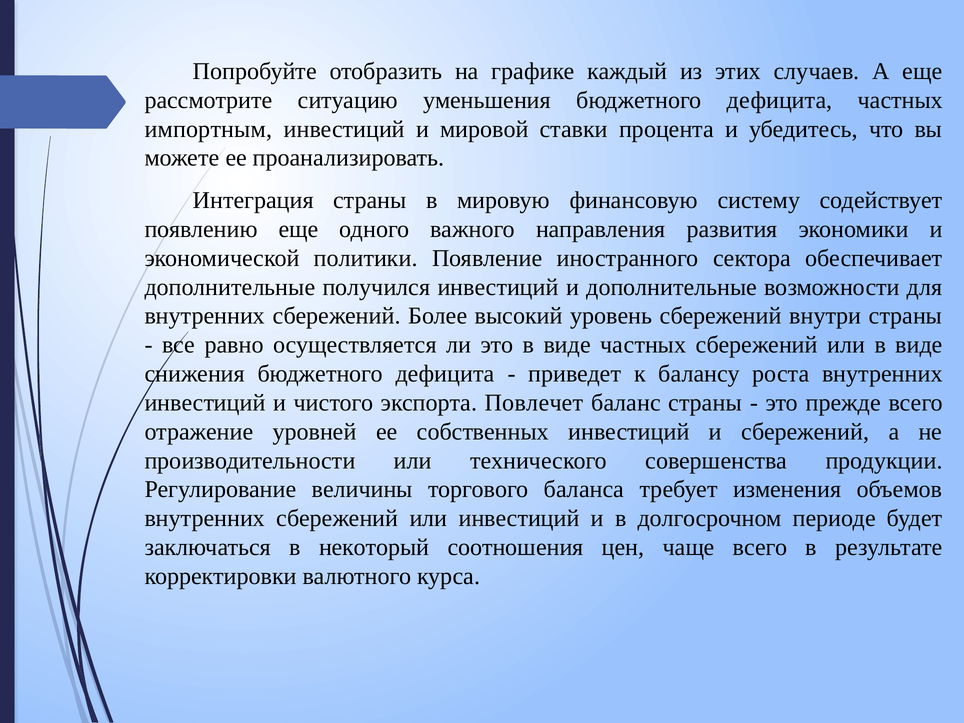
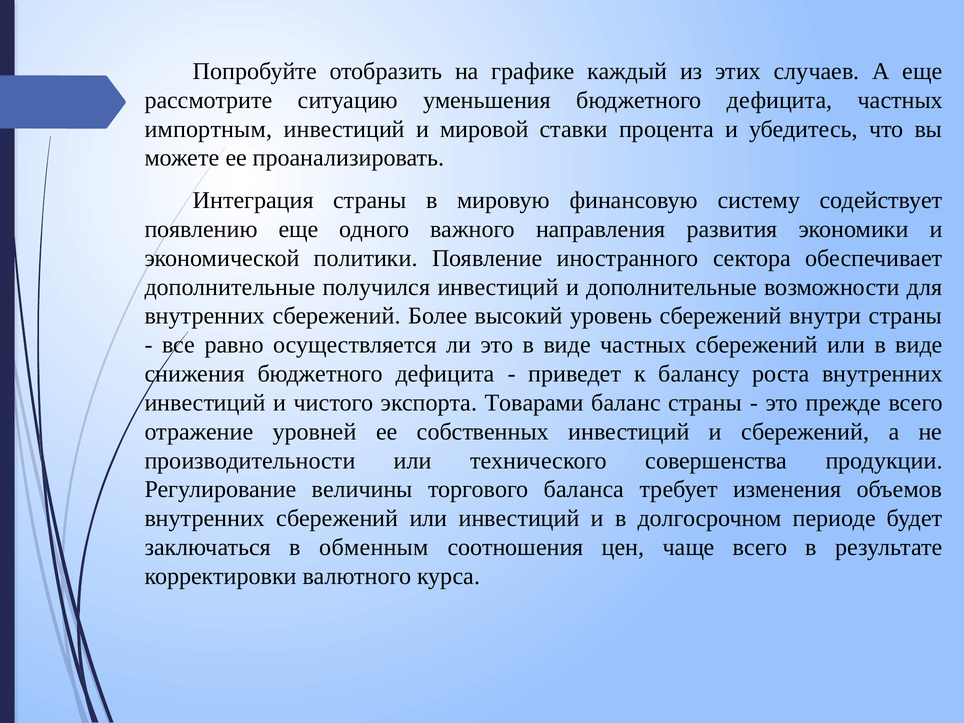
Повлечет: Повлечет -> Товарами (534, 403)
некоторый: некоторый -> обменным (374, 547)
